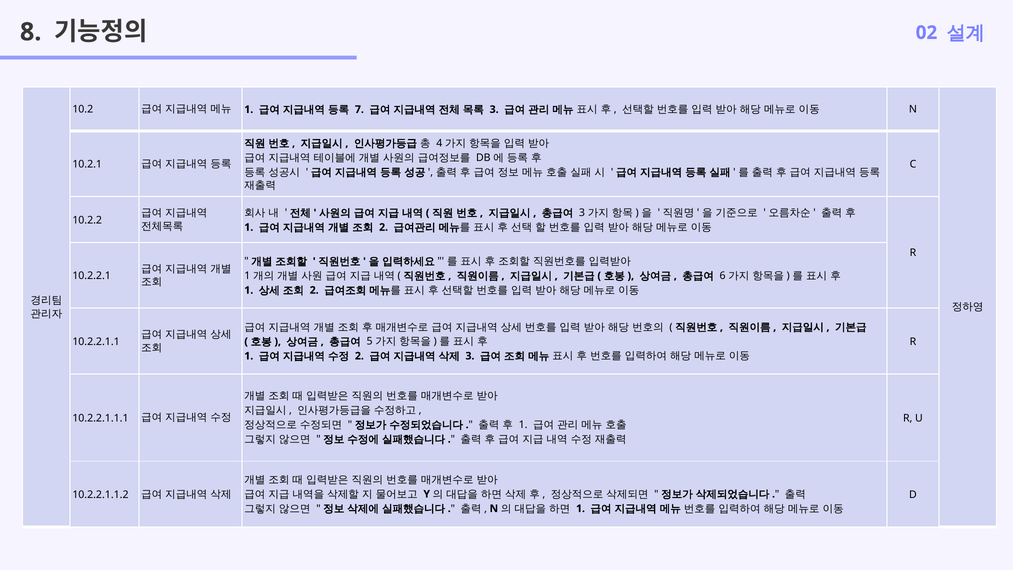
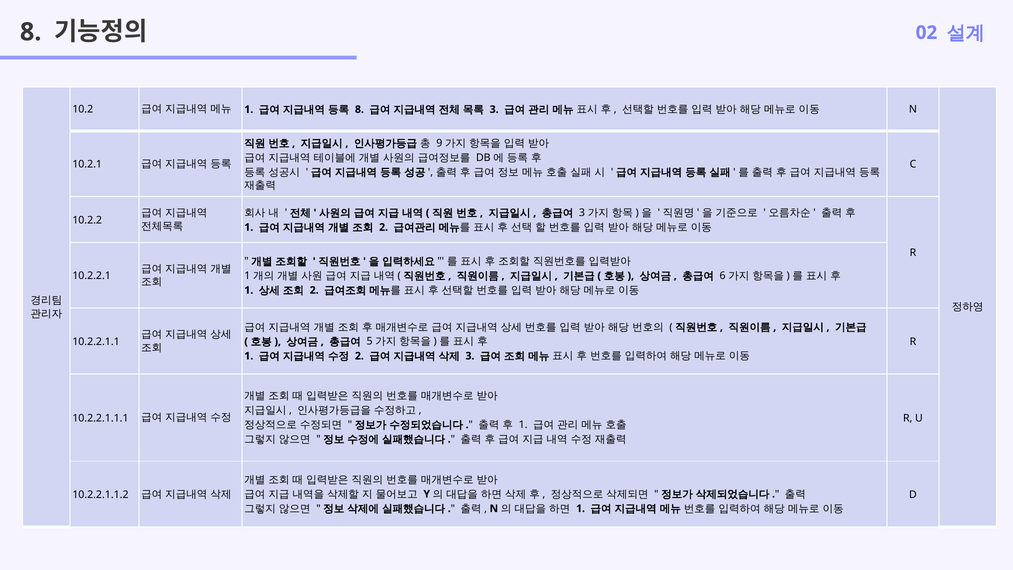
7: 7 -> 8 (359, 109)
4: 4 -> 9 (439, 143)
